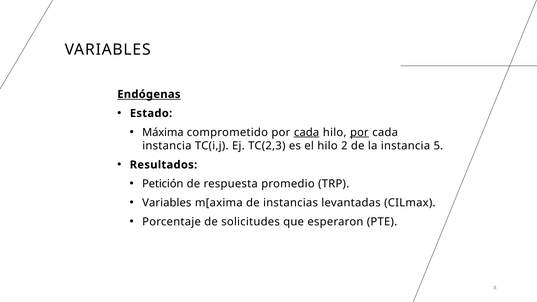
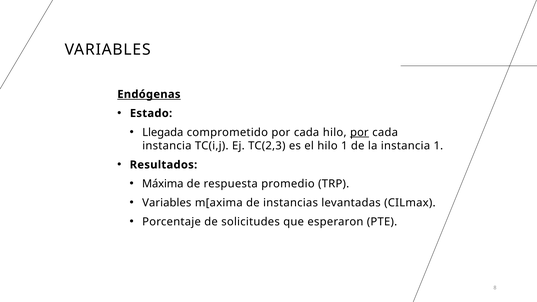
Máxima: Máxima -> Llegada (163, 132)
cada underline: present -> none (307, 132)
hilo 2: 2 -> 1 (344, 146)
instancia 5: 5 -> 1 (438, 146)
Petición: Petición -> Máxima (163, 184)
